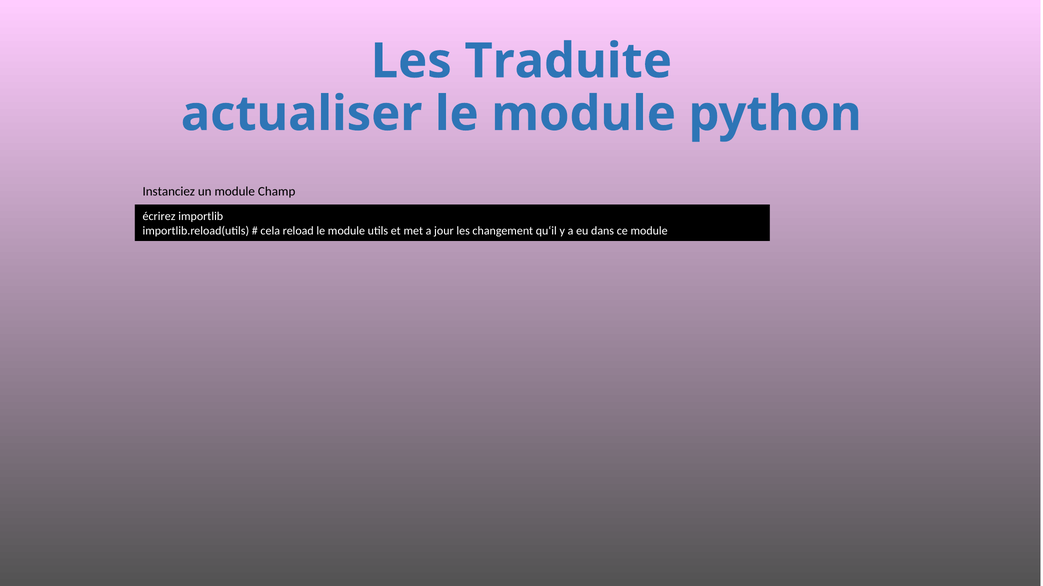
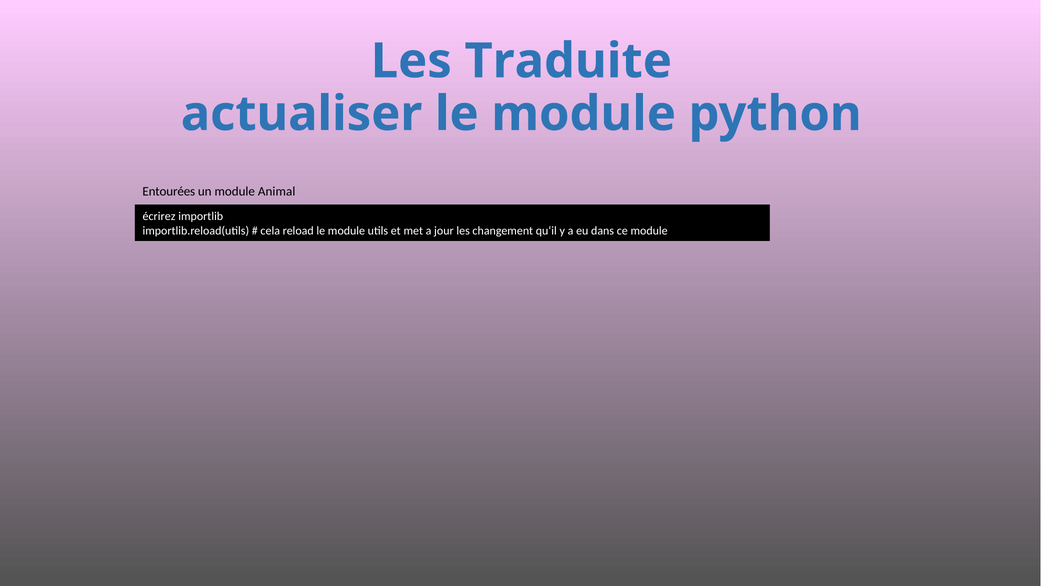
Instanciez: Instanciez -> Entourées (169, 192)
Champ: Champ -> Animal (277, 192)
